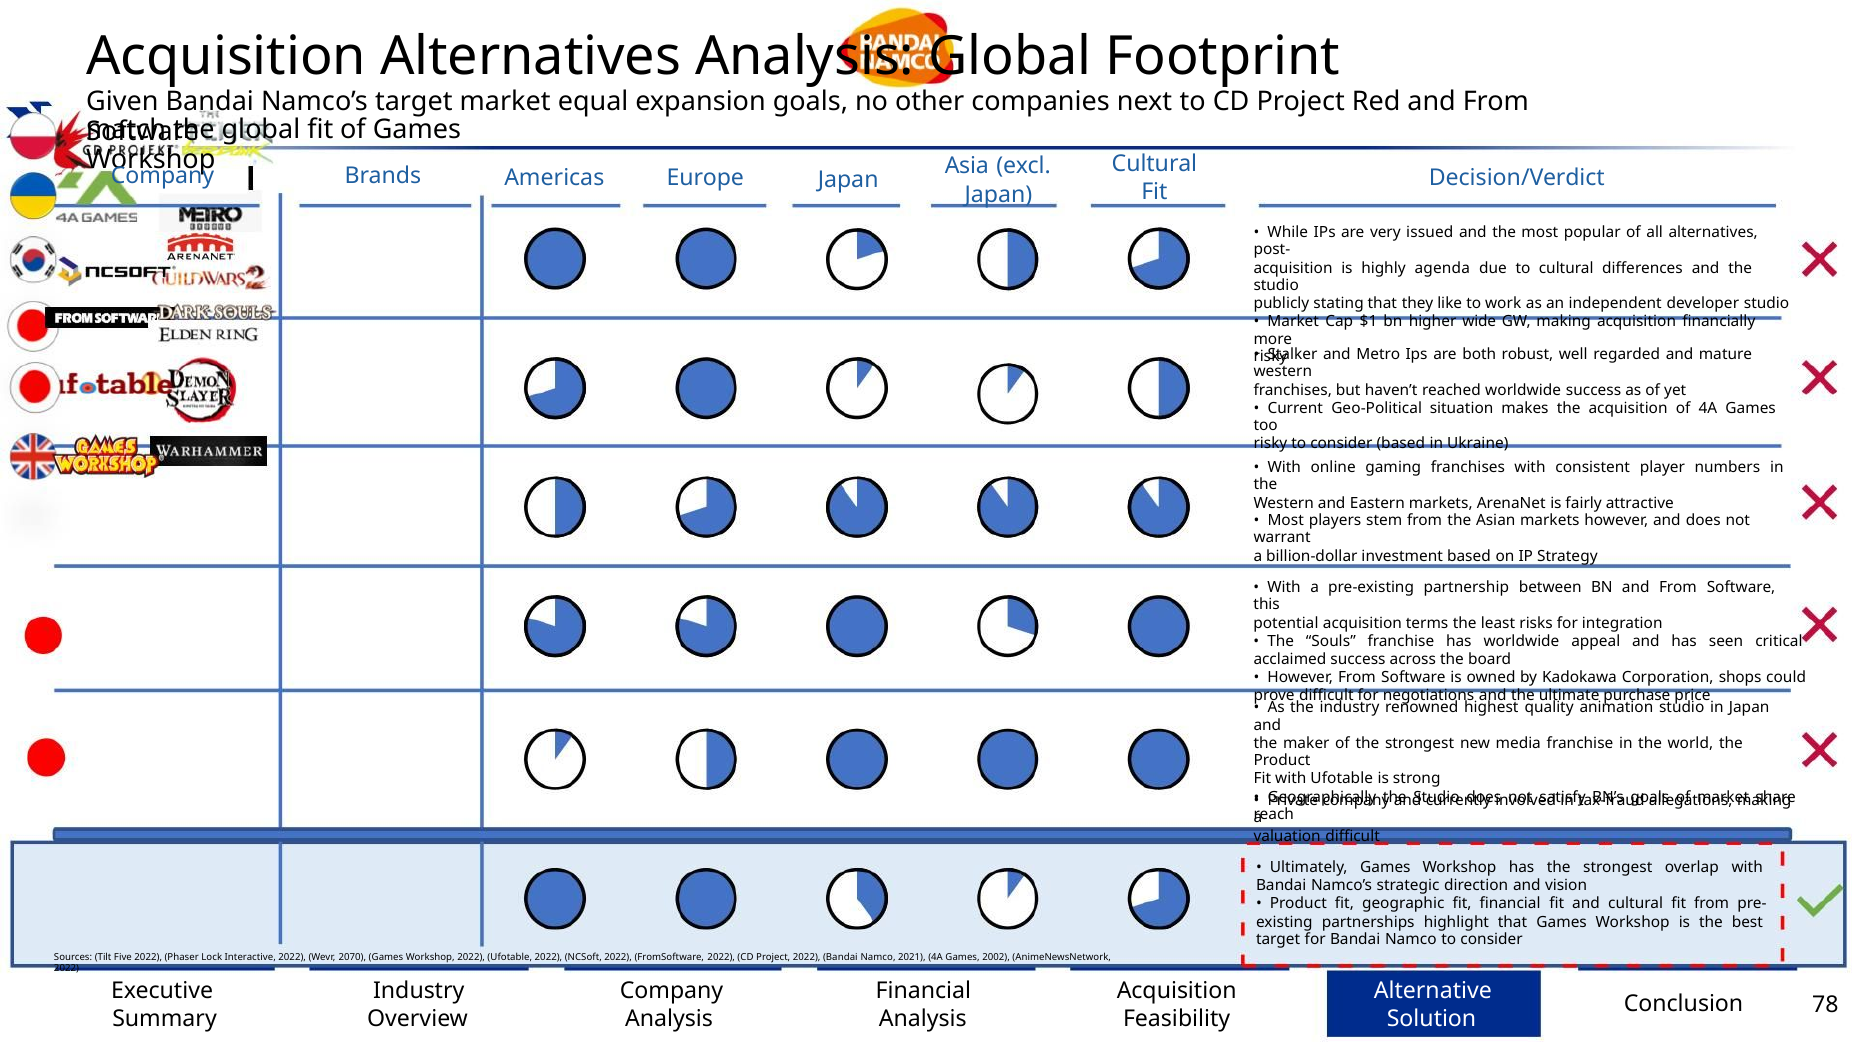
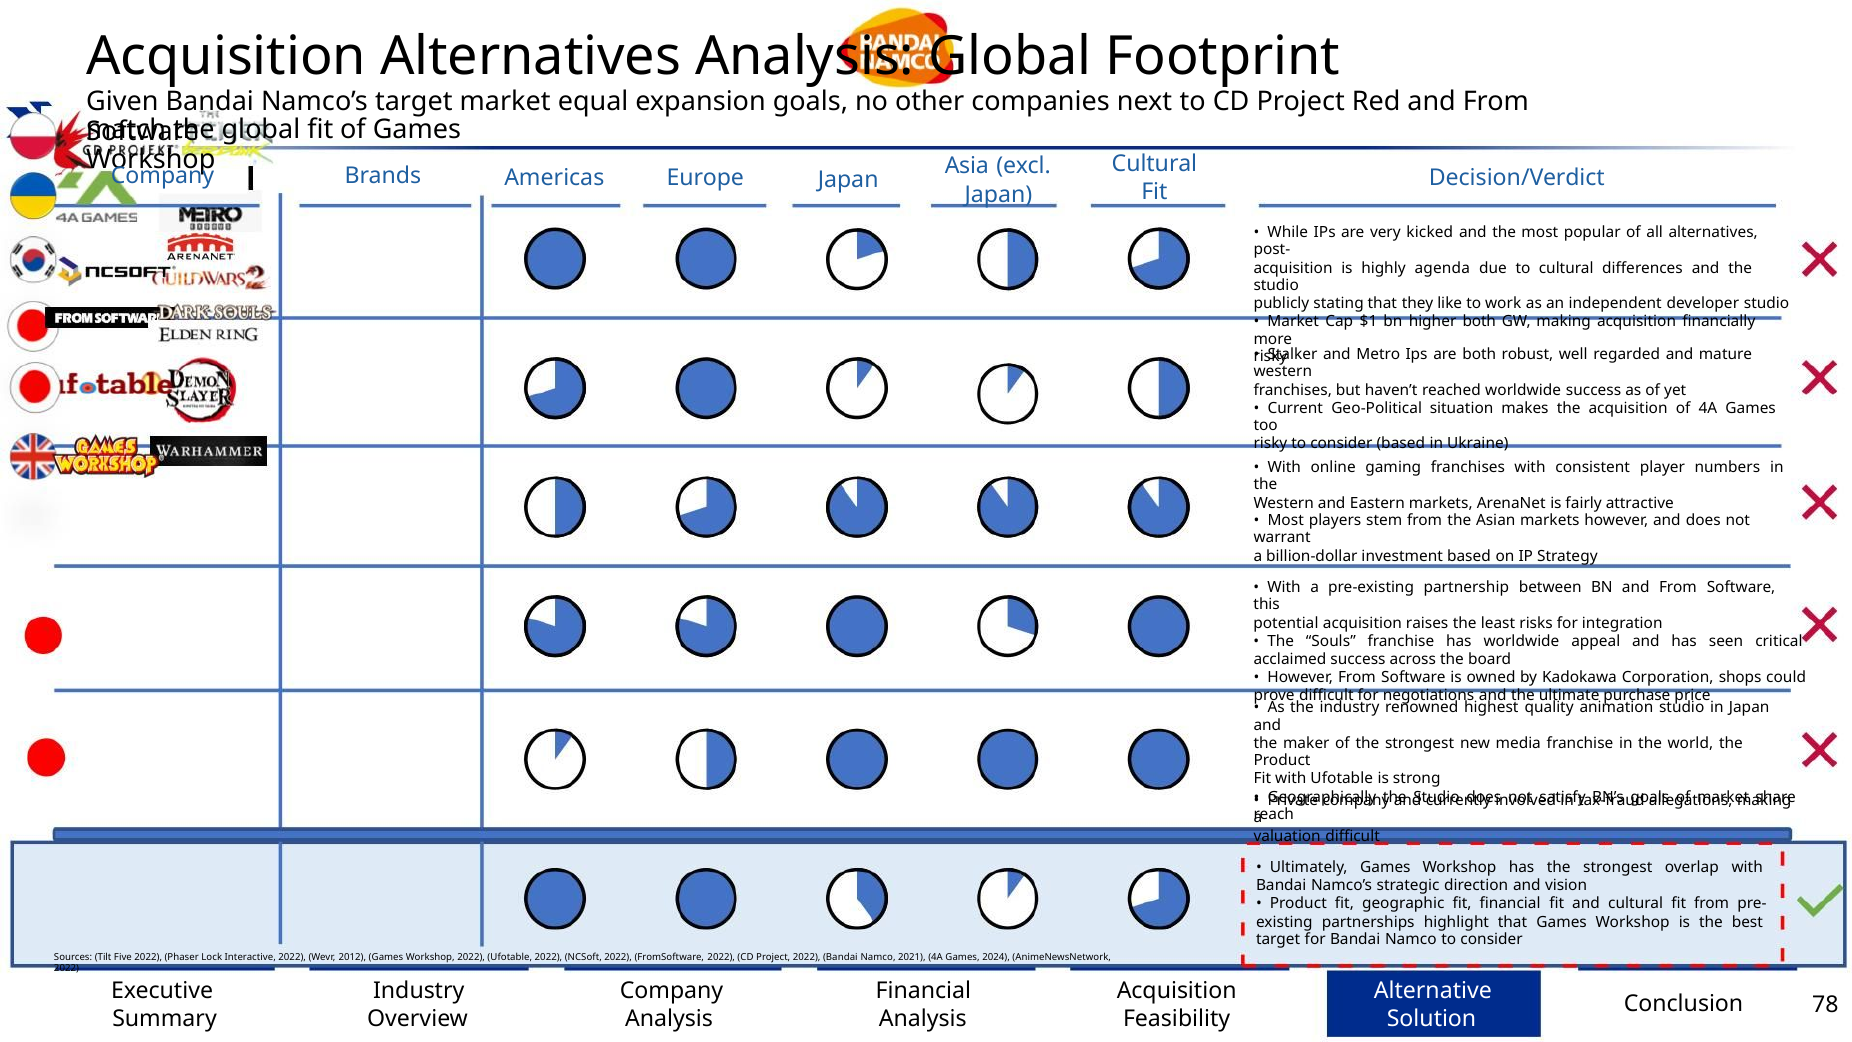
issued: issued -> kicked (1430, 232)
higher wide: wide -> both (1479, 322)
terms: terms -> raises (1427, 623)
2070: 2070 -> 2012 (352, 957)
2002: 2002 -> 2024 (996, 957)
